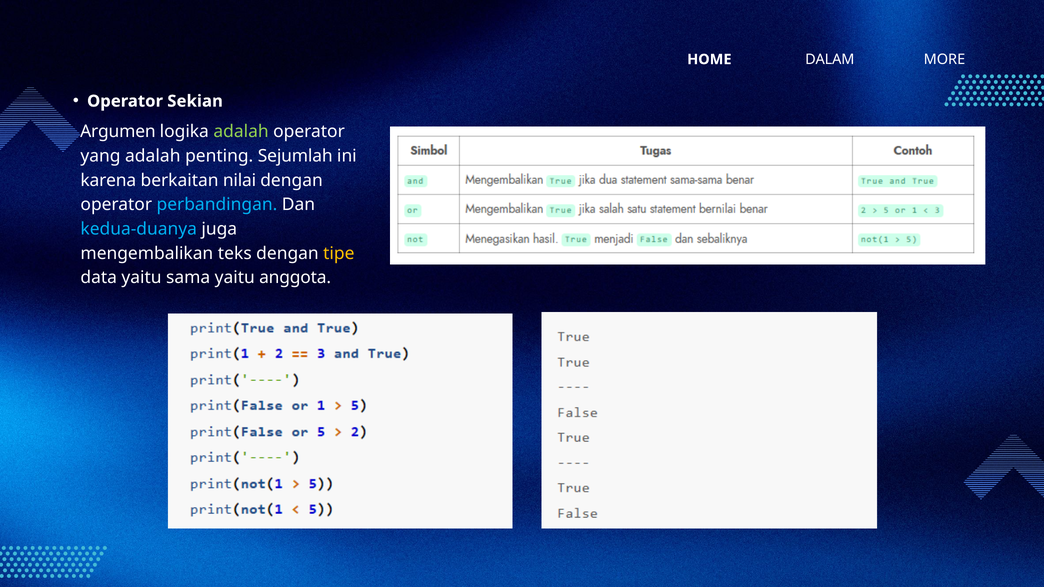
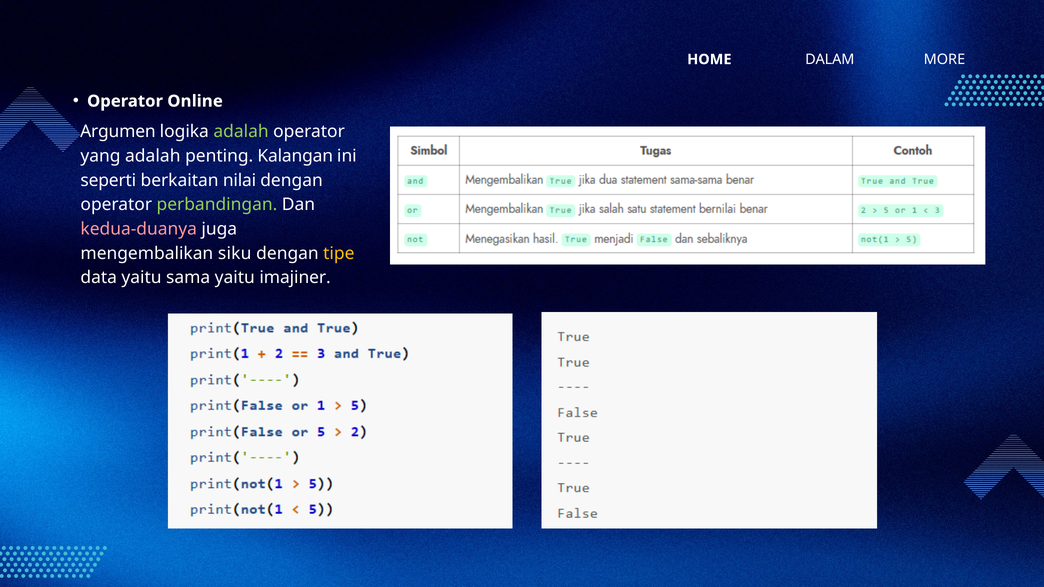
Sekian: Sekian -> Online (195, 101)
Sejumlah: Sejumlah -> Kalangan (295, 156)
karena: karena -> seperti (108, 180)
perbandingan colour: light blue -> light green (217, 205)
kedua-duanya colour: light blue -> pink (139, 229)
teks: teks -> siku (235, 253)
anggota: anggota -> imajiner (295, 278)
